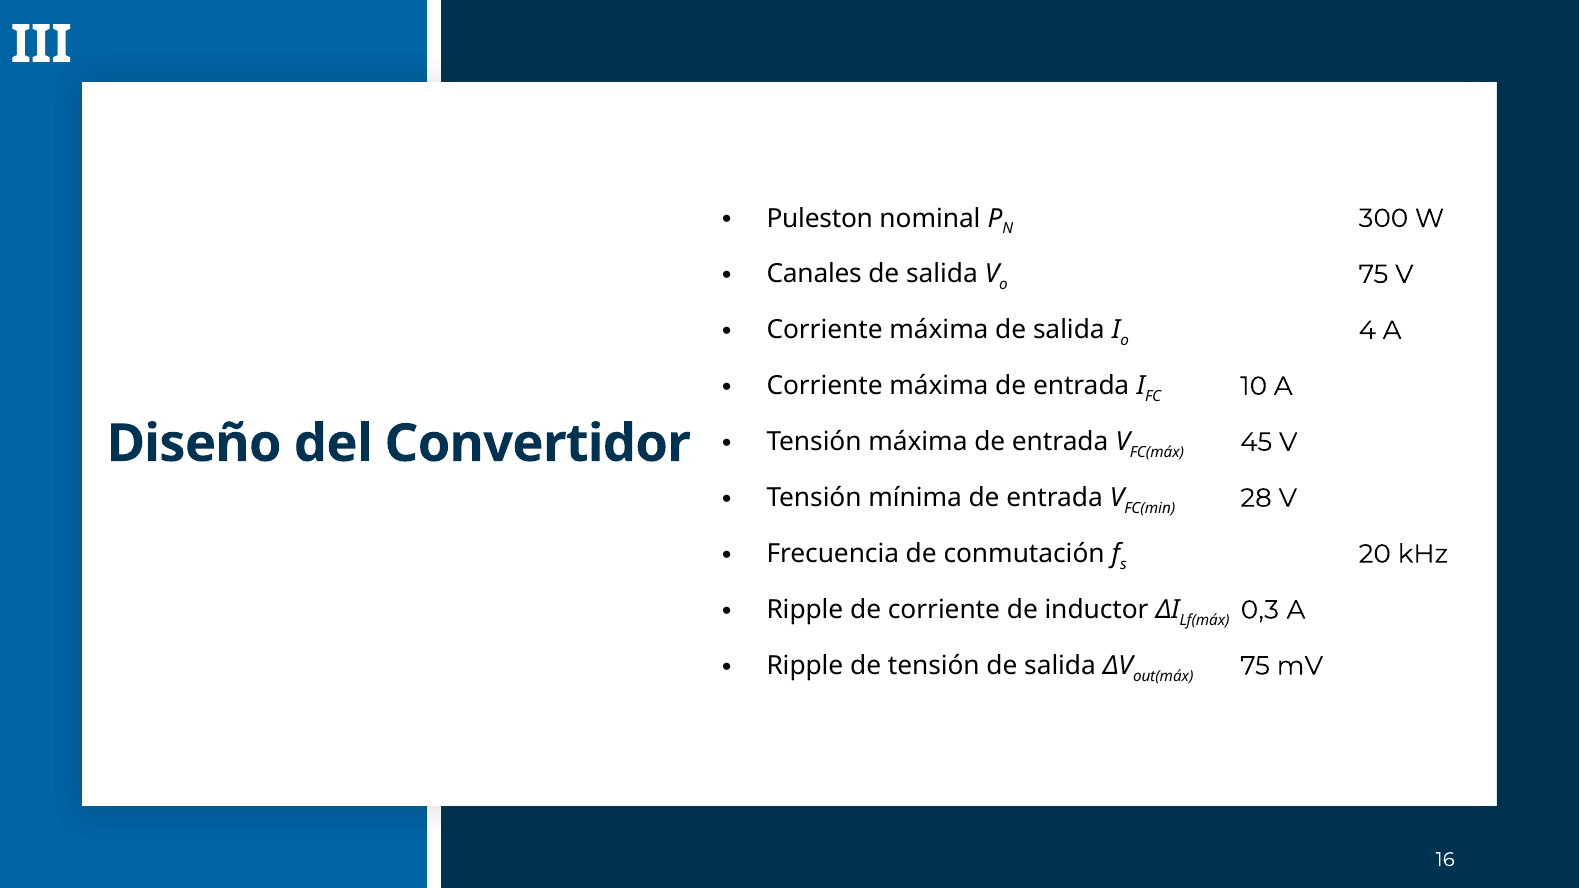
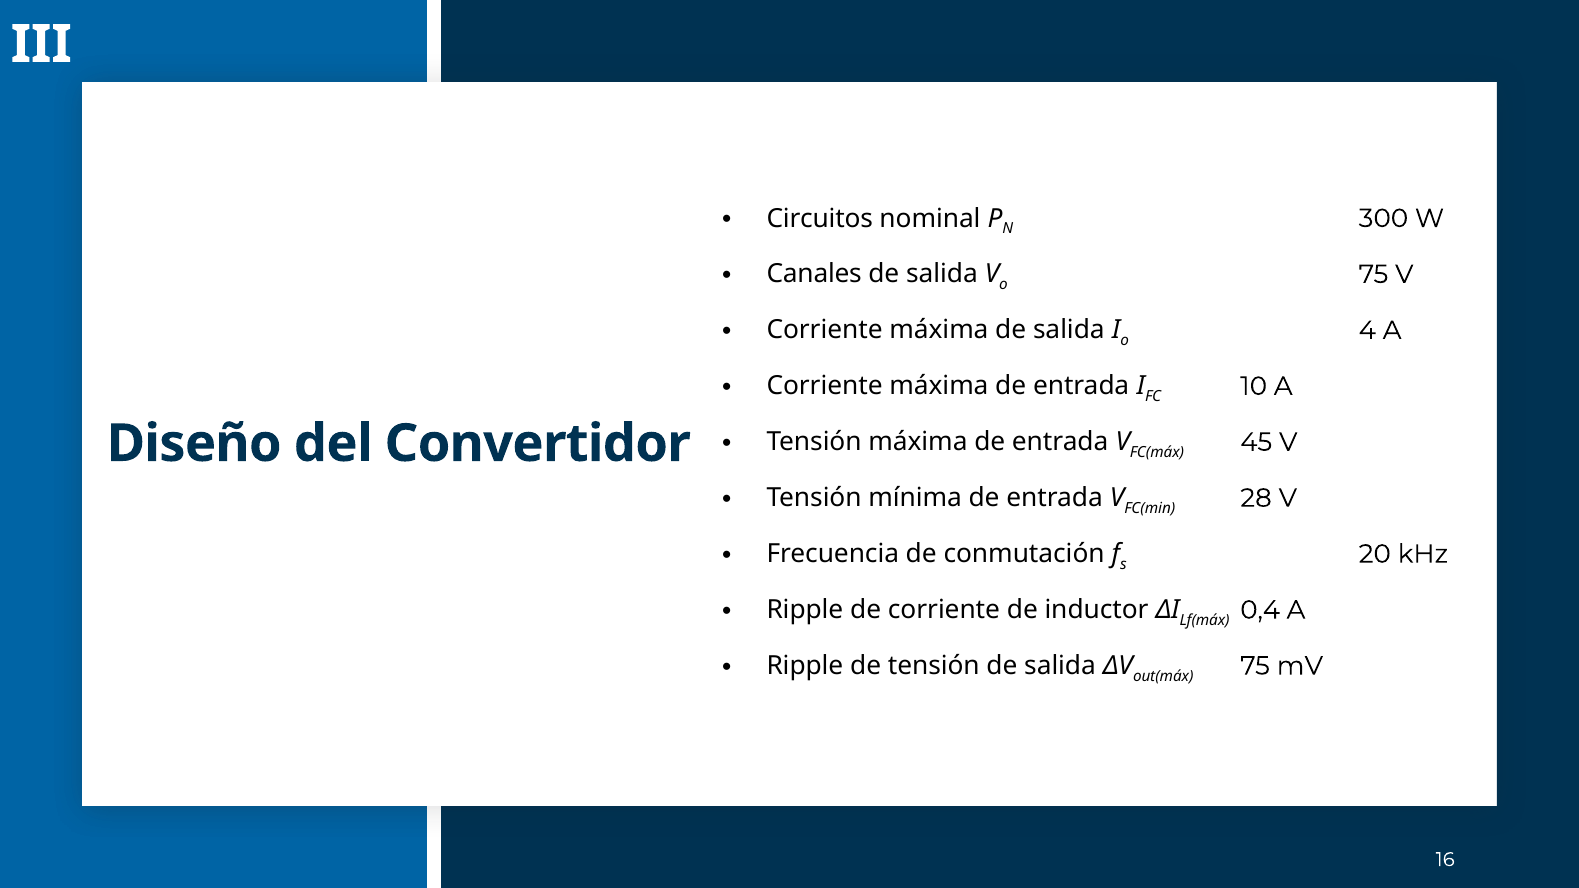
Puleston: Puleston -> Circuitos (820, 218)
0,3: 0,3 -> 0,4 (1260, 610)
